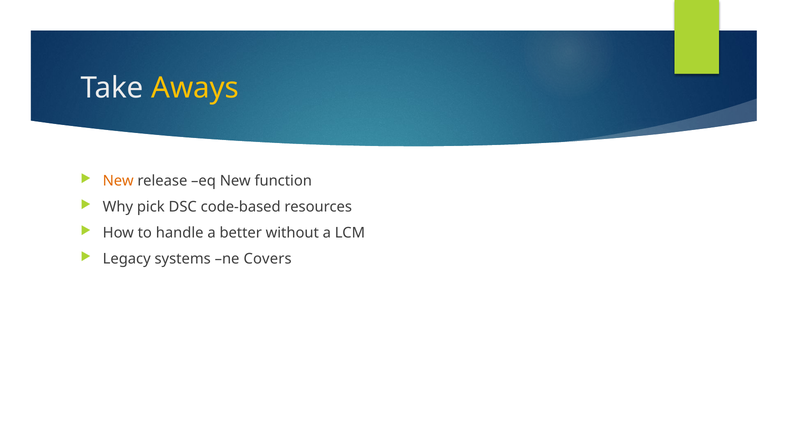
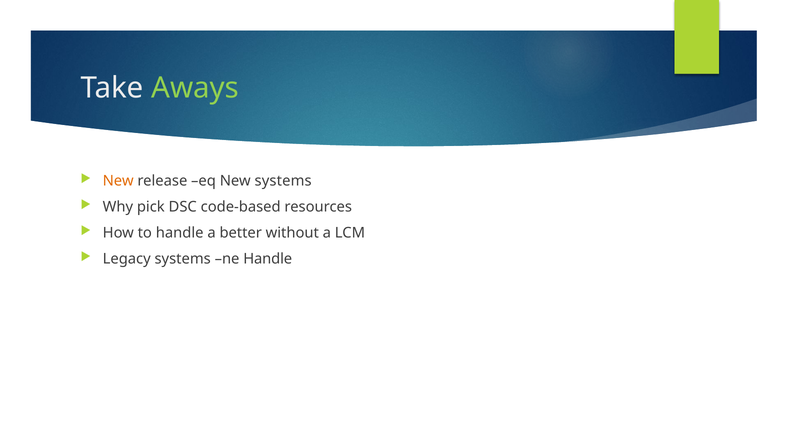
Aways colour: yellow -> light green (195, 88)
New function: function -> systems (283, 181)
ne Covers: Covers -> Handle (268, 259)
